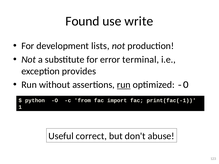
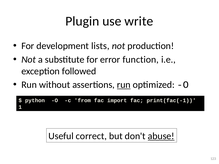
Found: Found -> Plugin (82, 21)
terminal: terminal -> function (141, 60)
provides: provides -> followed (79, 71)
abuse underline: none -> present (161, 136)
